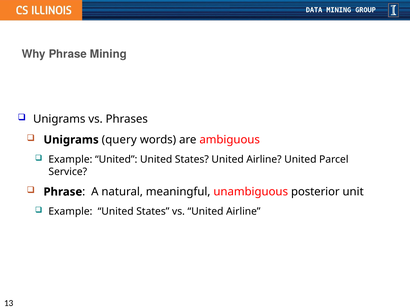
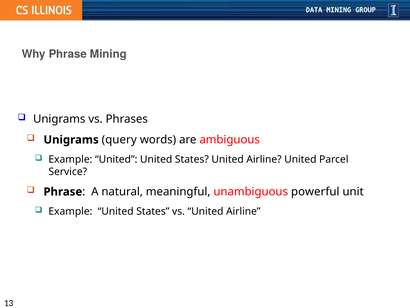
posterior: posterior -> powerful (315, 191)
